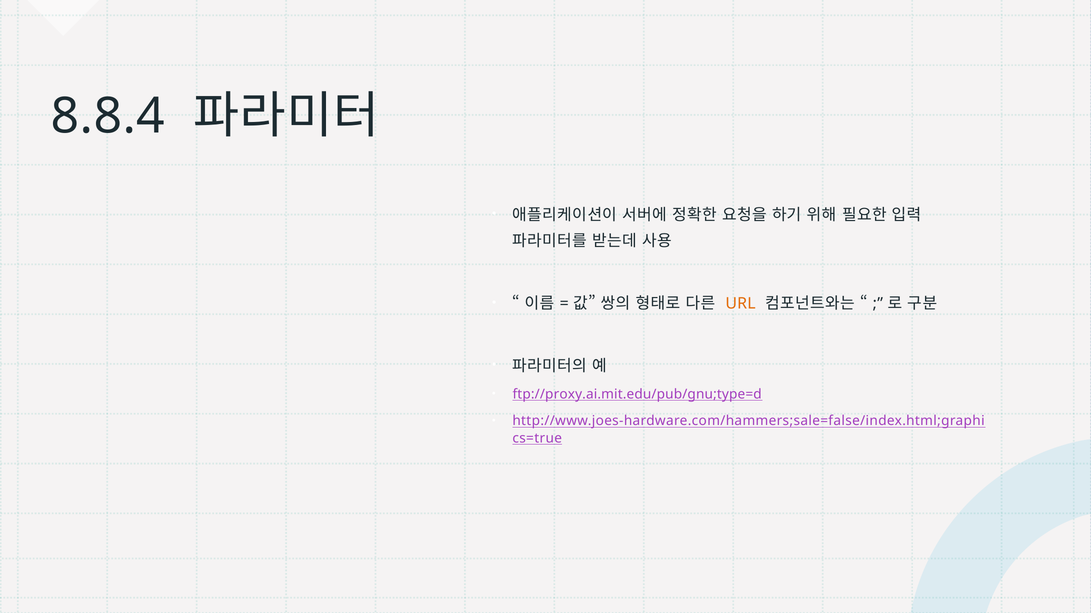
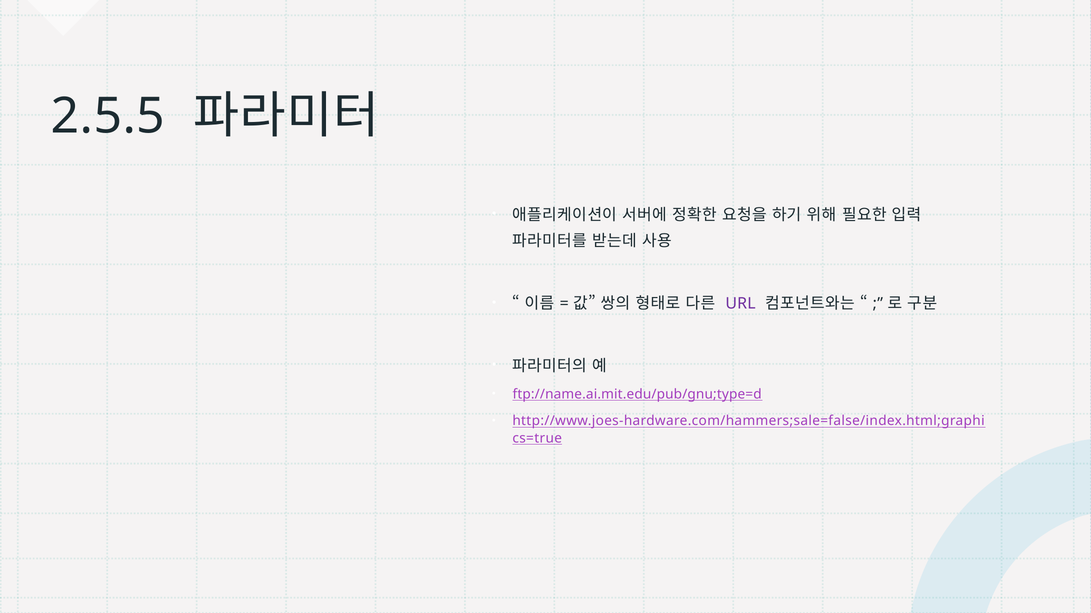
8.8.4: 8.8.4 -> 2.5.5 (108, 117)
URL colour: orange -> purple (741, 304)
ftp://proxy.ai.mit.edu/pub/gnu;type=d: ftp://proxy.ai.mit.edu/pub/gnu;type=d -> ftp://name.ai.mit.edu/pub/gnu;type=d (637, 395)
